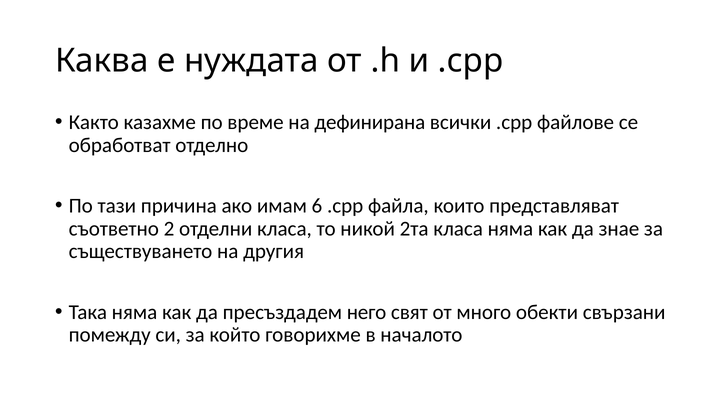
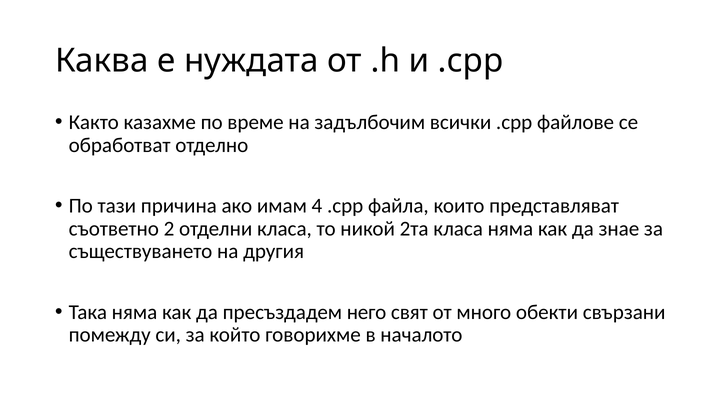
дефинирана: дефинирана -> задълбочим (370, 122)
6: 6 -> 4 (317, 206)
